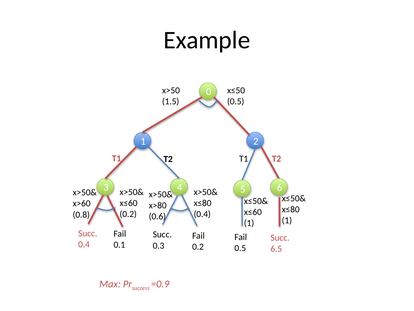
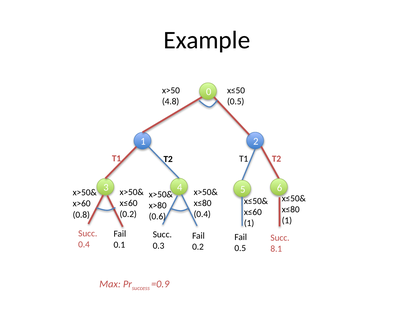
1.5: 1.5 -> 4.8 (171, 101)
6.5: 6.5 -> 8.1 (276, 248)
